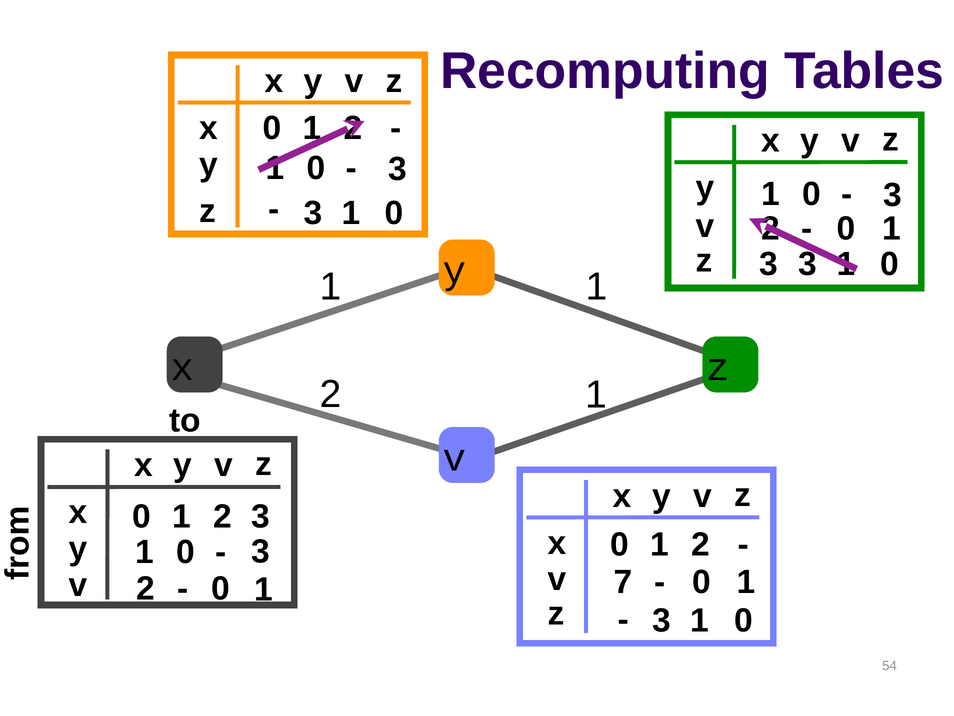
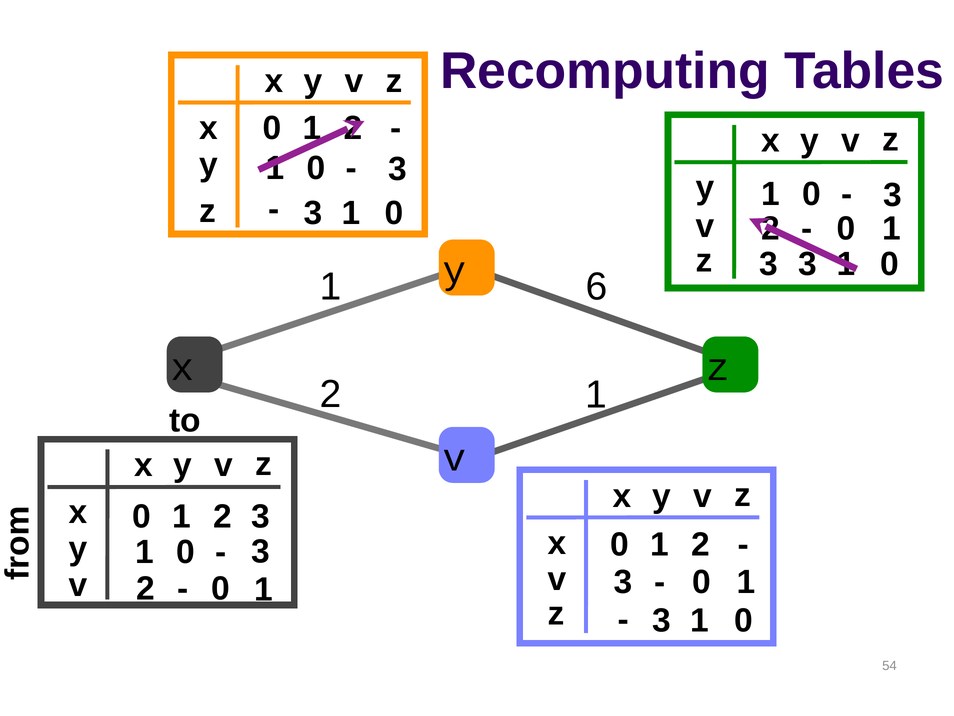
1 1: 1 -> 6 (597, 286)
v 7: 7 -> 3 (623, 582)
